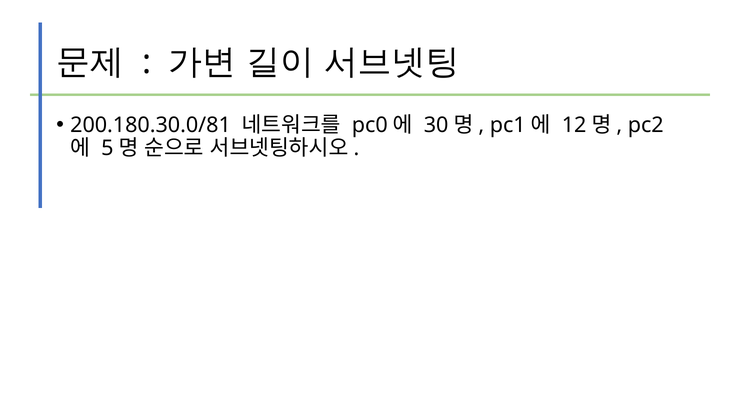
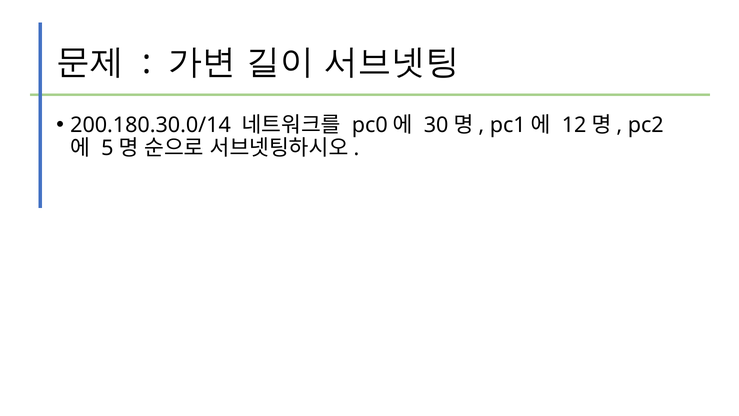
200.180.30.0/81: 200.180.30.0/81 -> 200.180.30.0/14 (151, 125)
